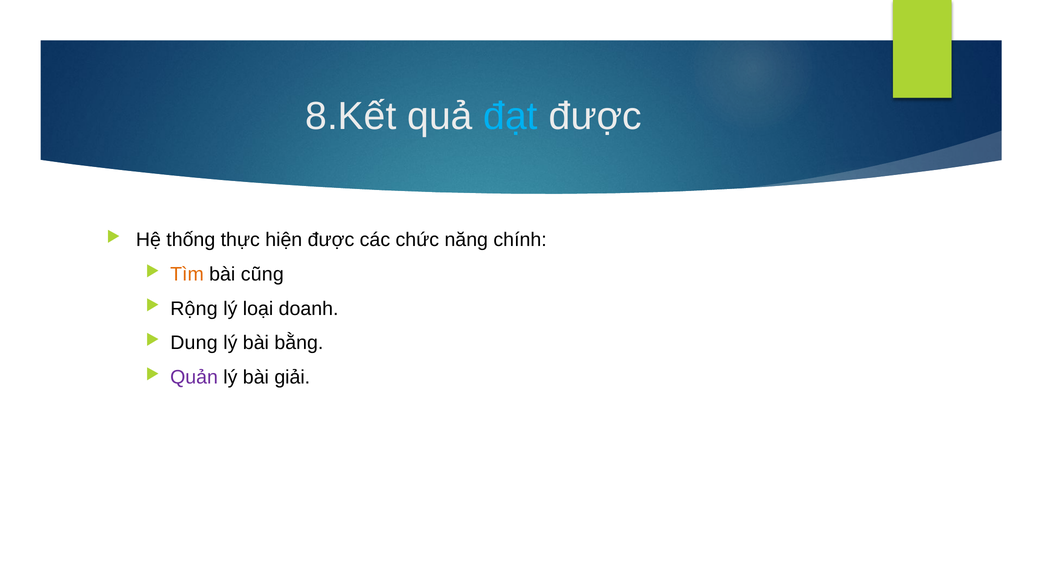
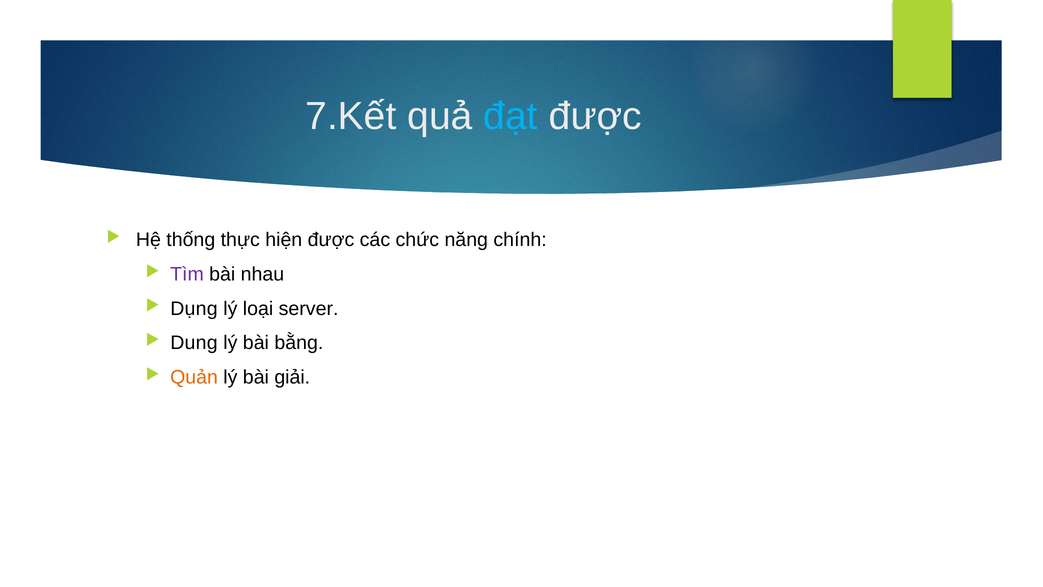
8.Kết: 8.Kết -> 7.Kết (351, 116)
Tìm colour: orange -> purple (187, 274)
cũng: cũng -> nhau (262, 274)
Rộng: Rộng -> Dụng (194, 308)
doanh: doanh -> server (309, 308)
Quản colour: purple -> orange (194, 377)
